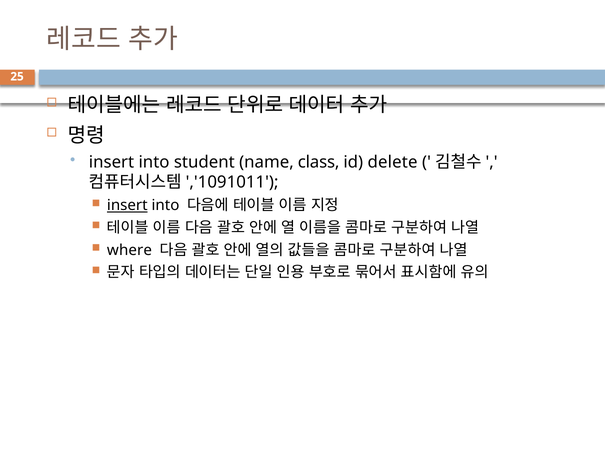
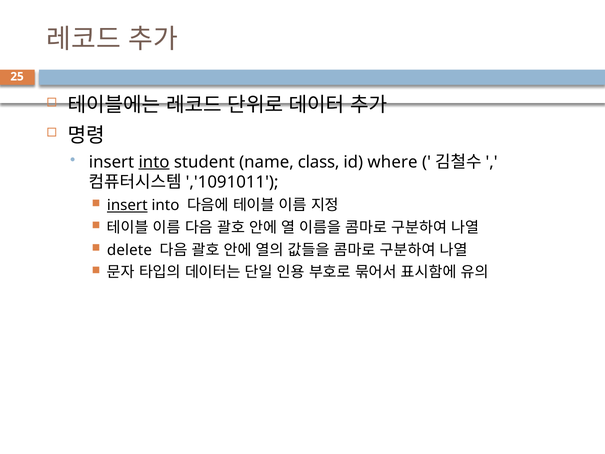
into underline: none -> present (154, 162)
delete: delete -> where (393, 162)
where: where -> delete (129, 250)
